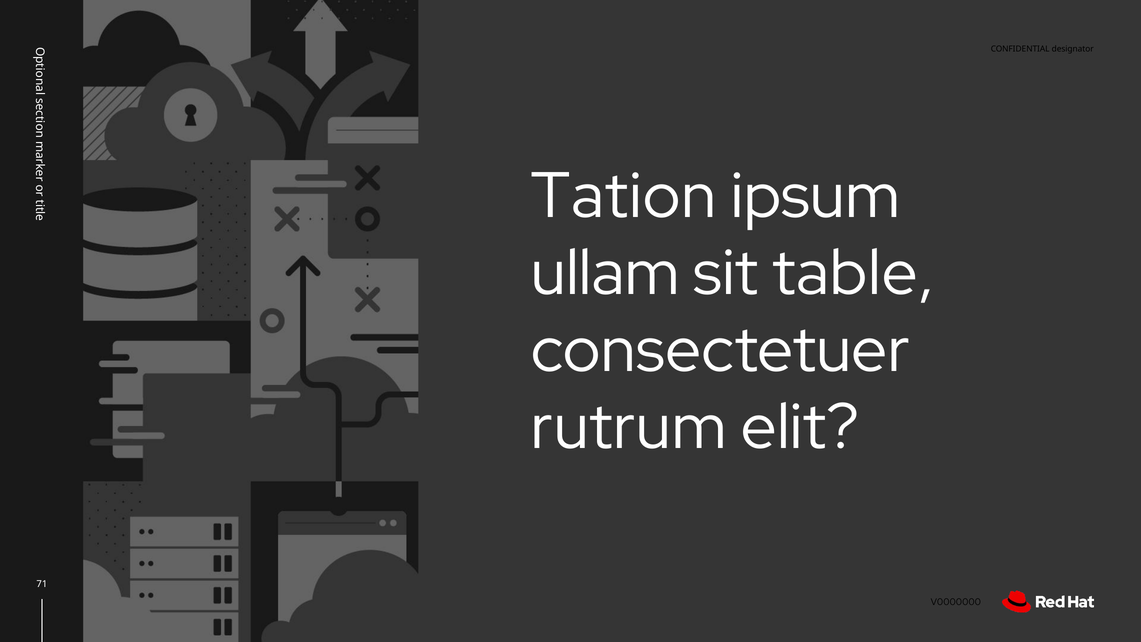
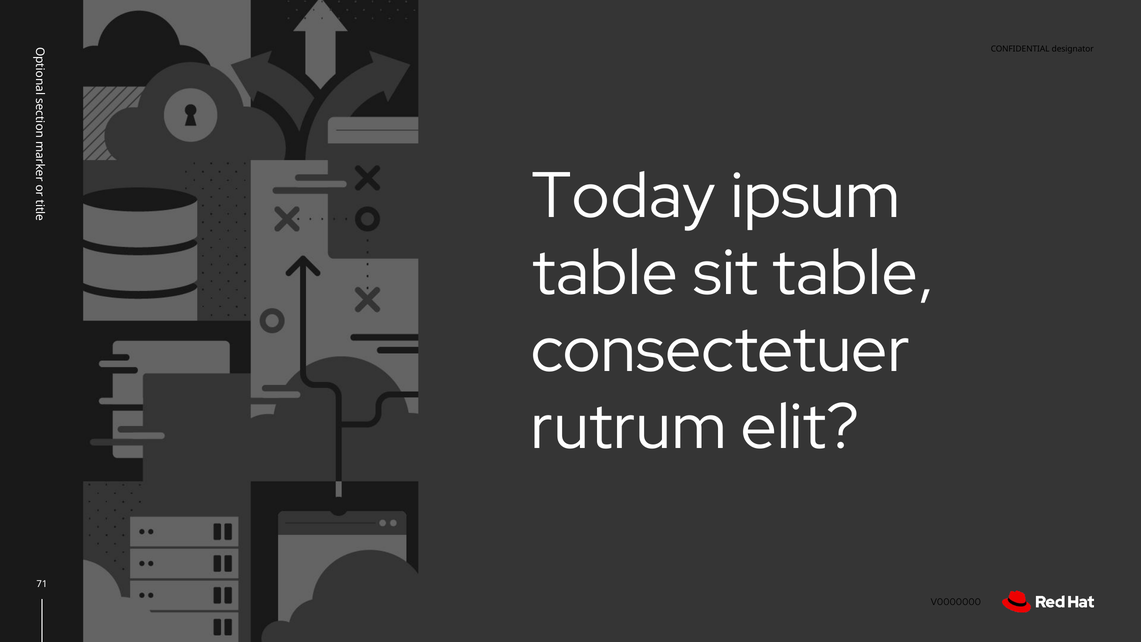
Tation: Tation -> Today (624, 196)
ullam: ullam -> table (605, 273)
